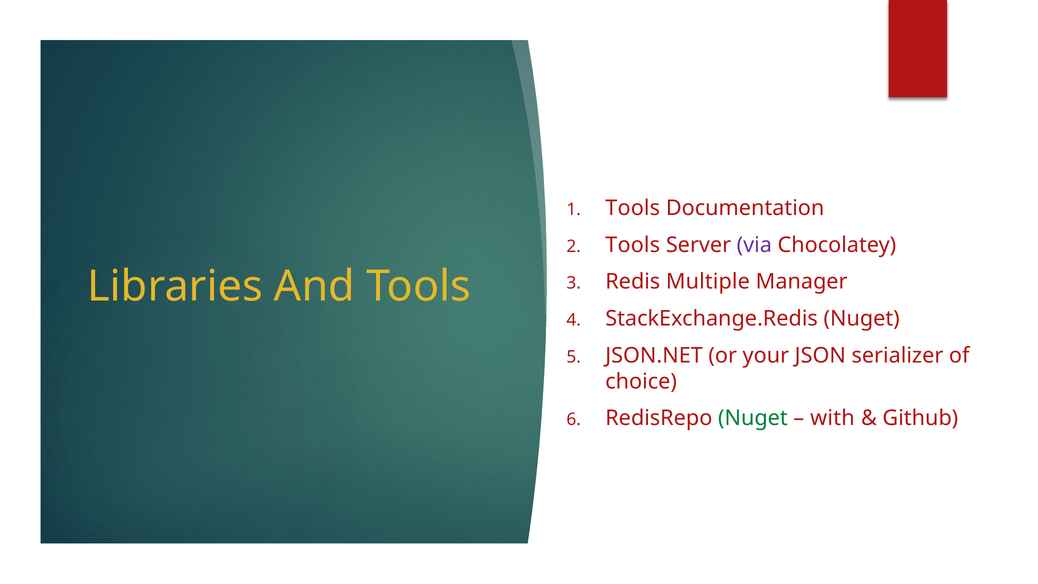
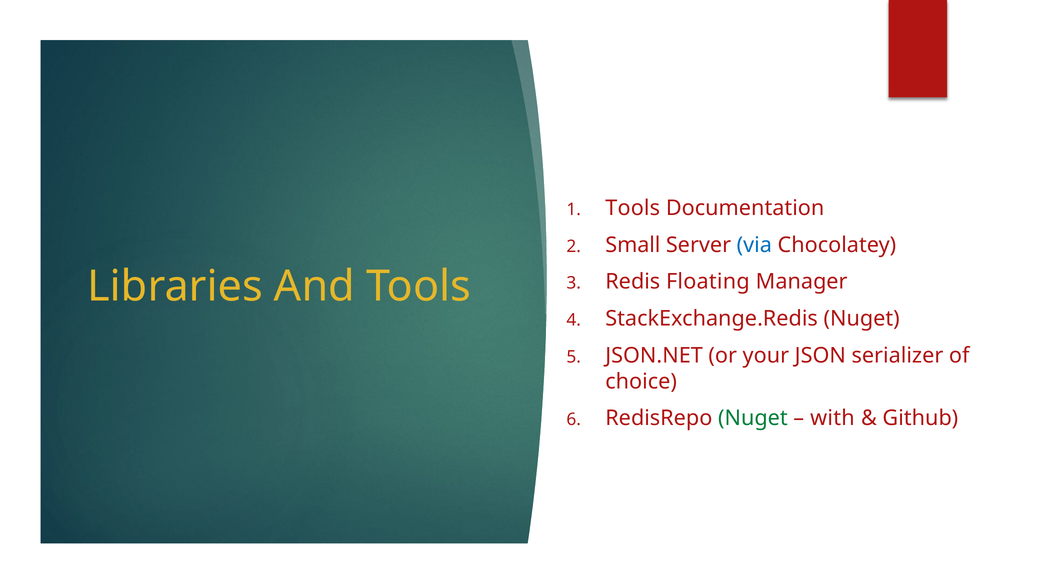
Tools: Tools -> Small (633, 245)
via colour: purple -> blue (754, 245)
Multiple: Multiple -> Floating (708, 282)
